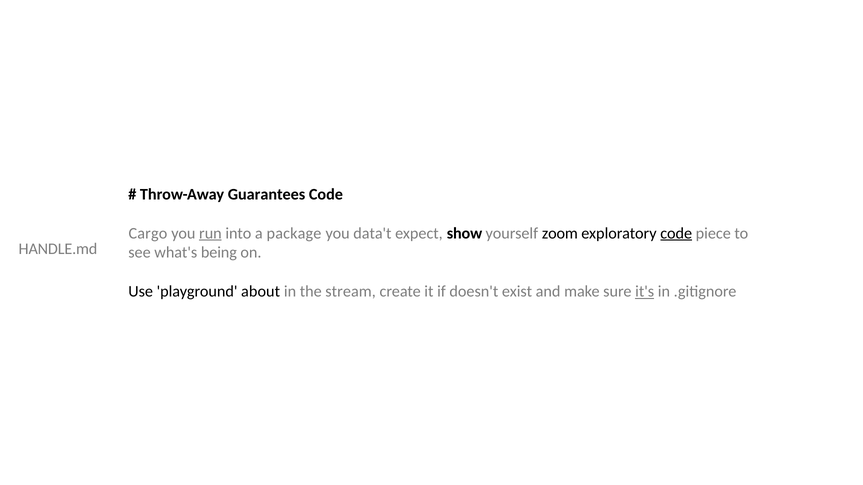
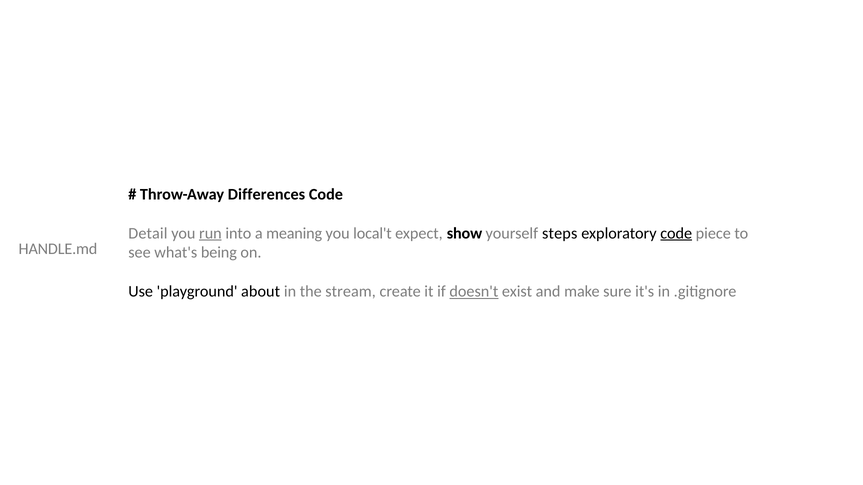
Guarantees: Guarantees -> Differences (266, 195)
Cargo: Cargo -> Detail (148, 233)
package: package -> meaning (294, 233)
data't: data't -> local't (372, 233)
zoom: zoom -> steps (560, 233)
doesn't underline: none -> present (474, 292)
it's underline: present -> none (645, 292)
